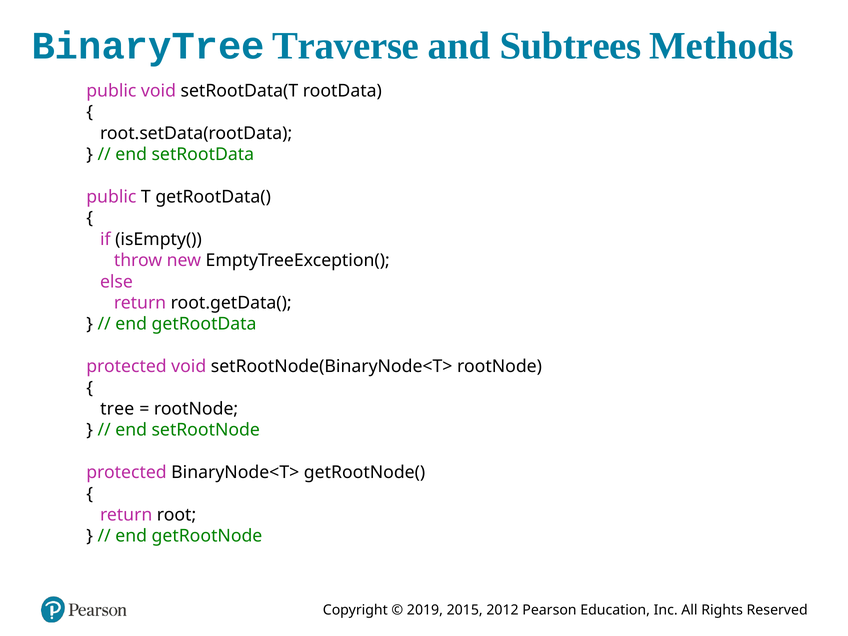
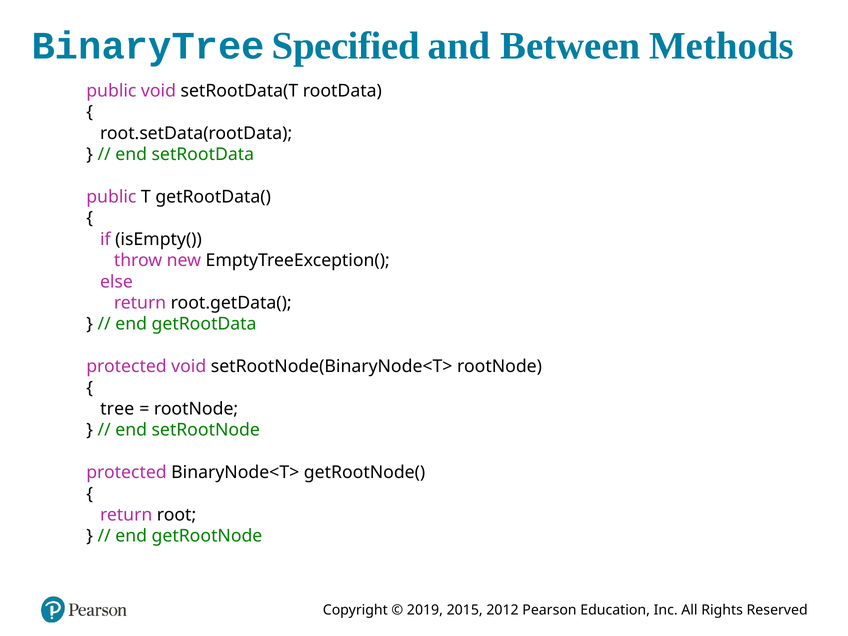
Traverse: Traverse -> Specified (346, 46)
Subtrees: Subtrees -> Between (570, 46)
